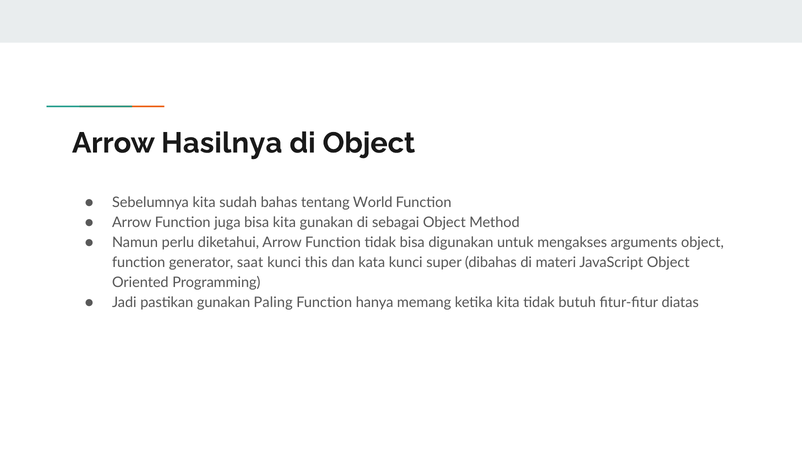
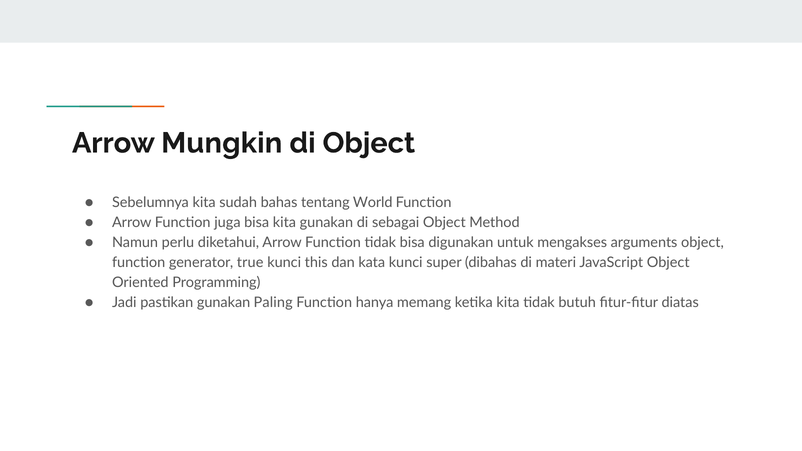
Hasilnya: Hasilnya -> Mungkin (222, 143)
saat: saat -> true (250, 263)
